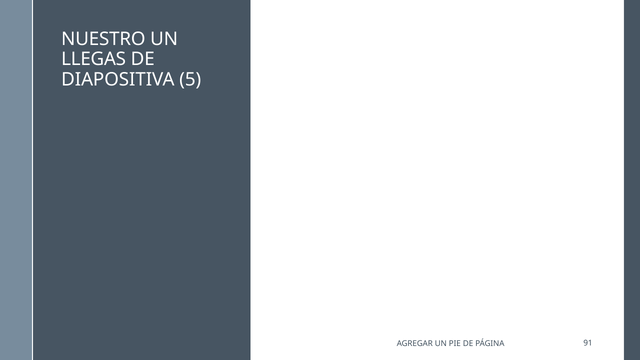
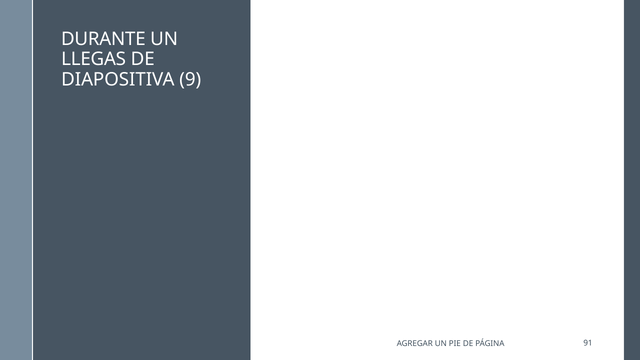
NUESTRO: NUESTRO -> DURANTE (103, 39)
5: 5 -> 9 (190, 79)
